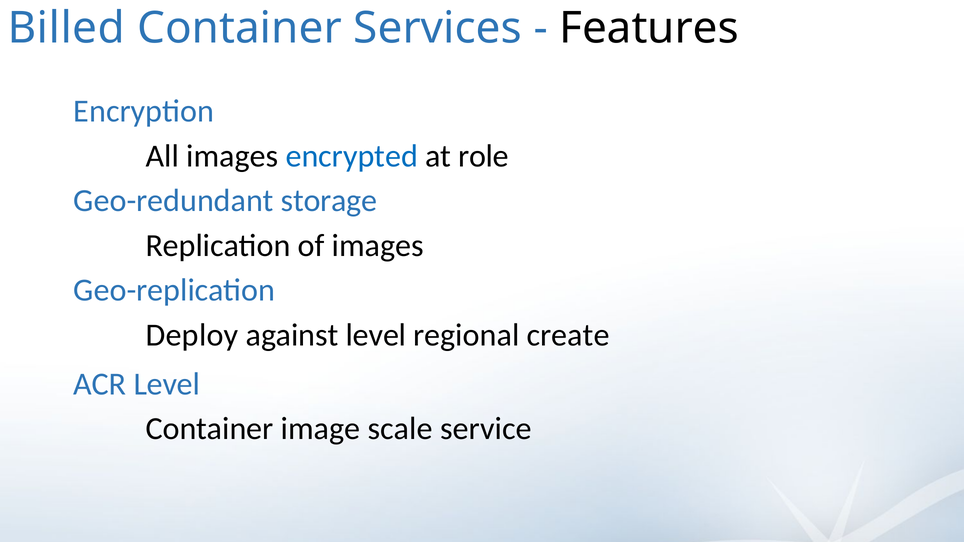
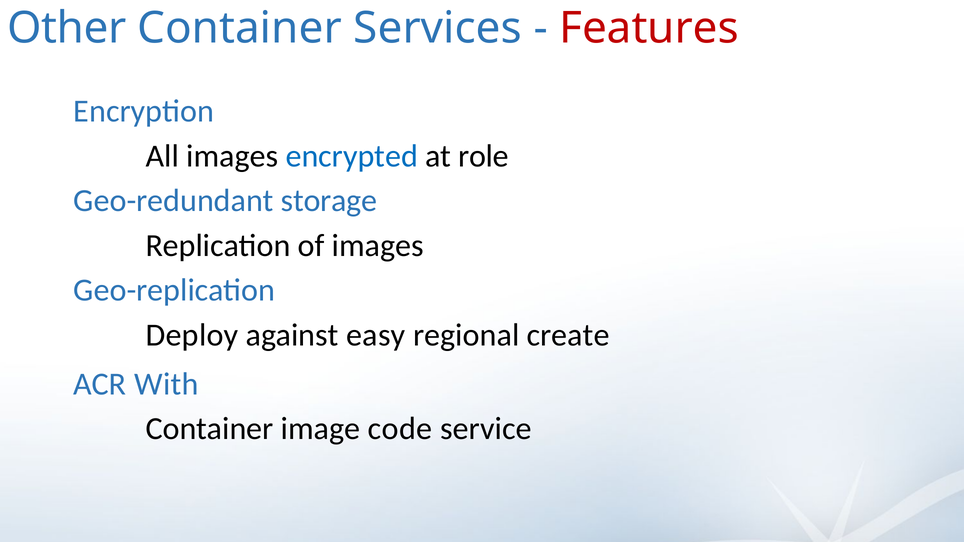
Billed: Billed -> Other (67, 28)
Features colour: black -> red (649, 28)
against level: level -> easy (376, 335)
ACR Level: Level -> With (167, 384)
scale: scale -> code (400, 429)
